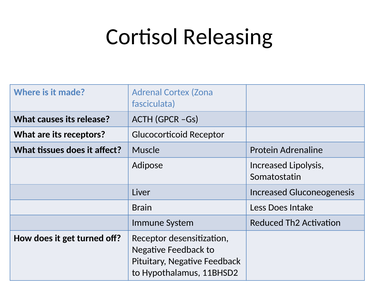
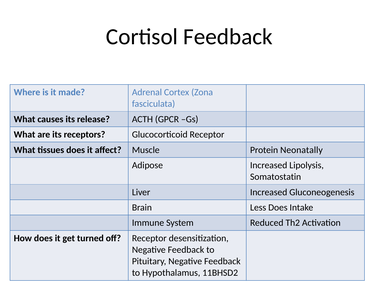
Cortisol Releasing: Releasing -> Feedback (228, 37)
Adrenaline: Adrenaline -> Neonatally (301, 150)
